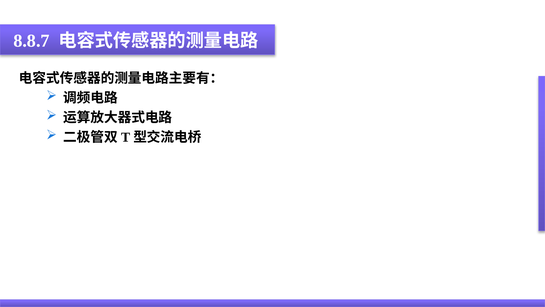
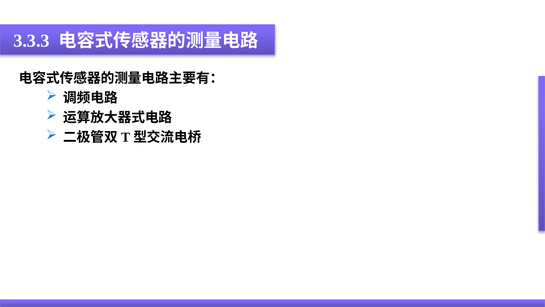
8.8.7: 8.8.7 -> 3.3.3 (32, 41)
